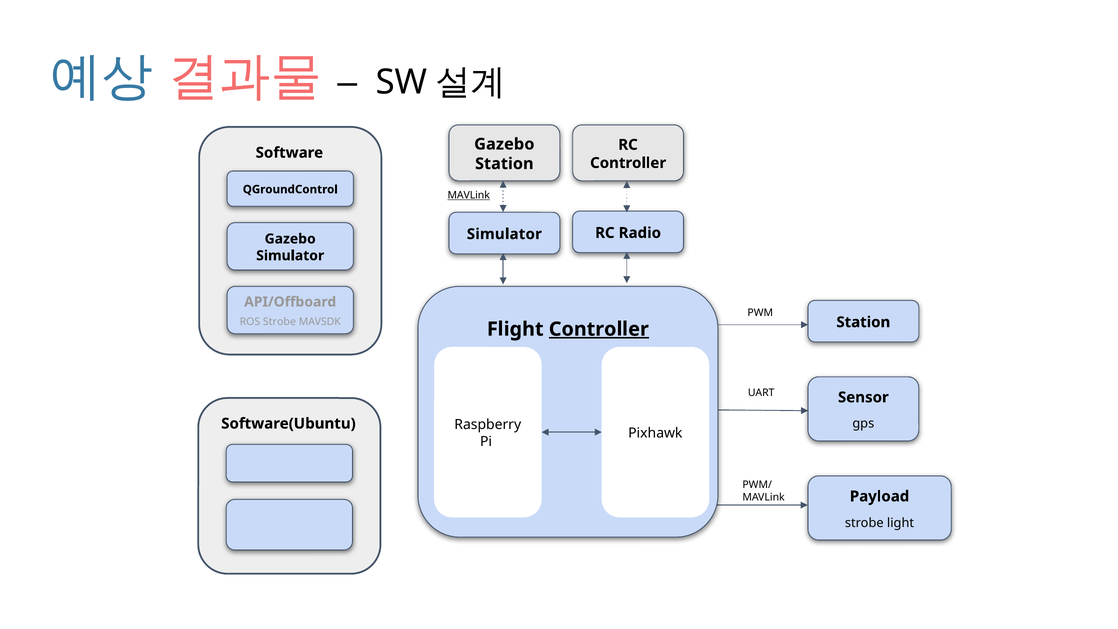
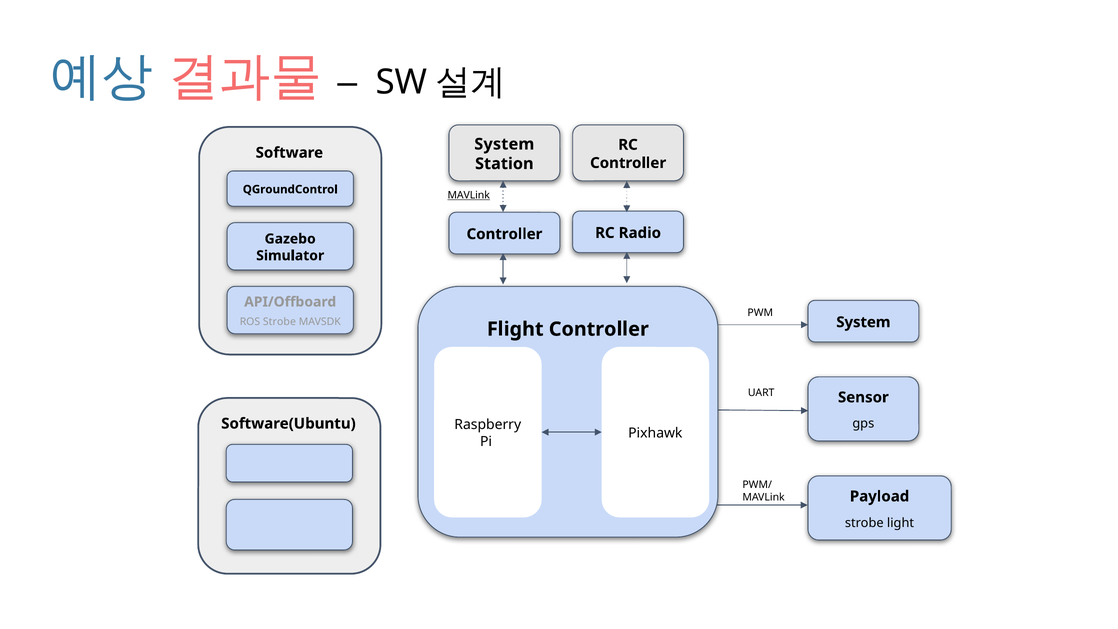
Gazebo: Gazebo -> System (504, 144)
Simulator: Simulator -> Controller (504, 234)
Station: Station -> System (863, 322)
Controller underline: present -> none (599, 329)
